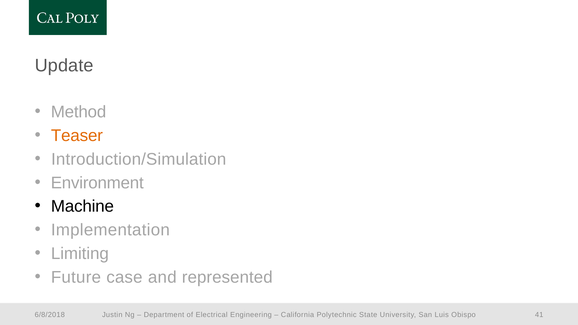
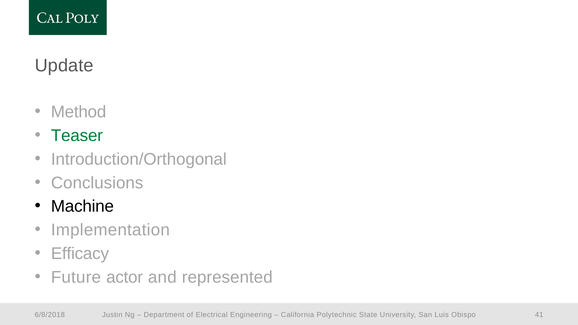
Teaser colour: orange -> green (77, 136)
Introduction/Simulation: Introduction/Simulation -> Introduction/Orthogonal (139, 159)
Environment: Environment -> Conclusions (97, 183)
Limiting: Limiting -> Efficacy (80, 254)
case: case -> actor (125, 277)
